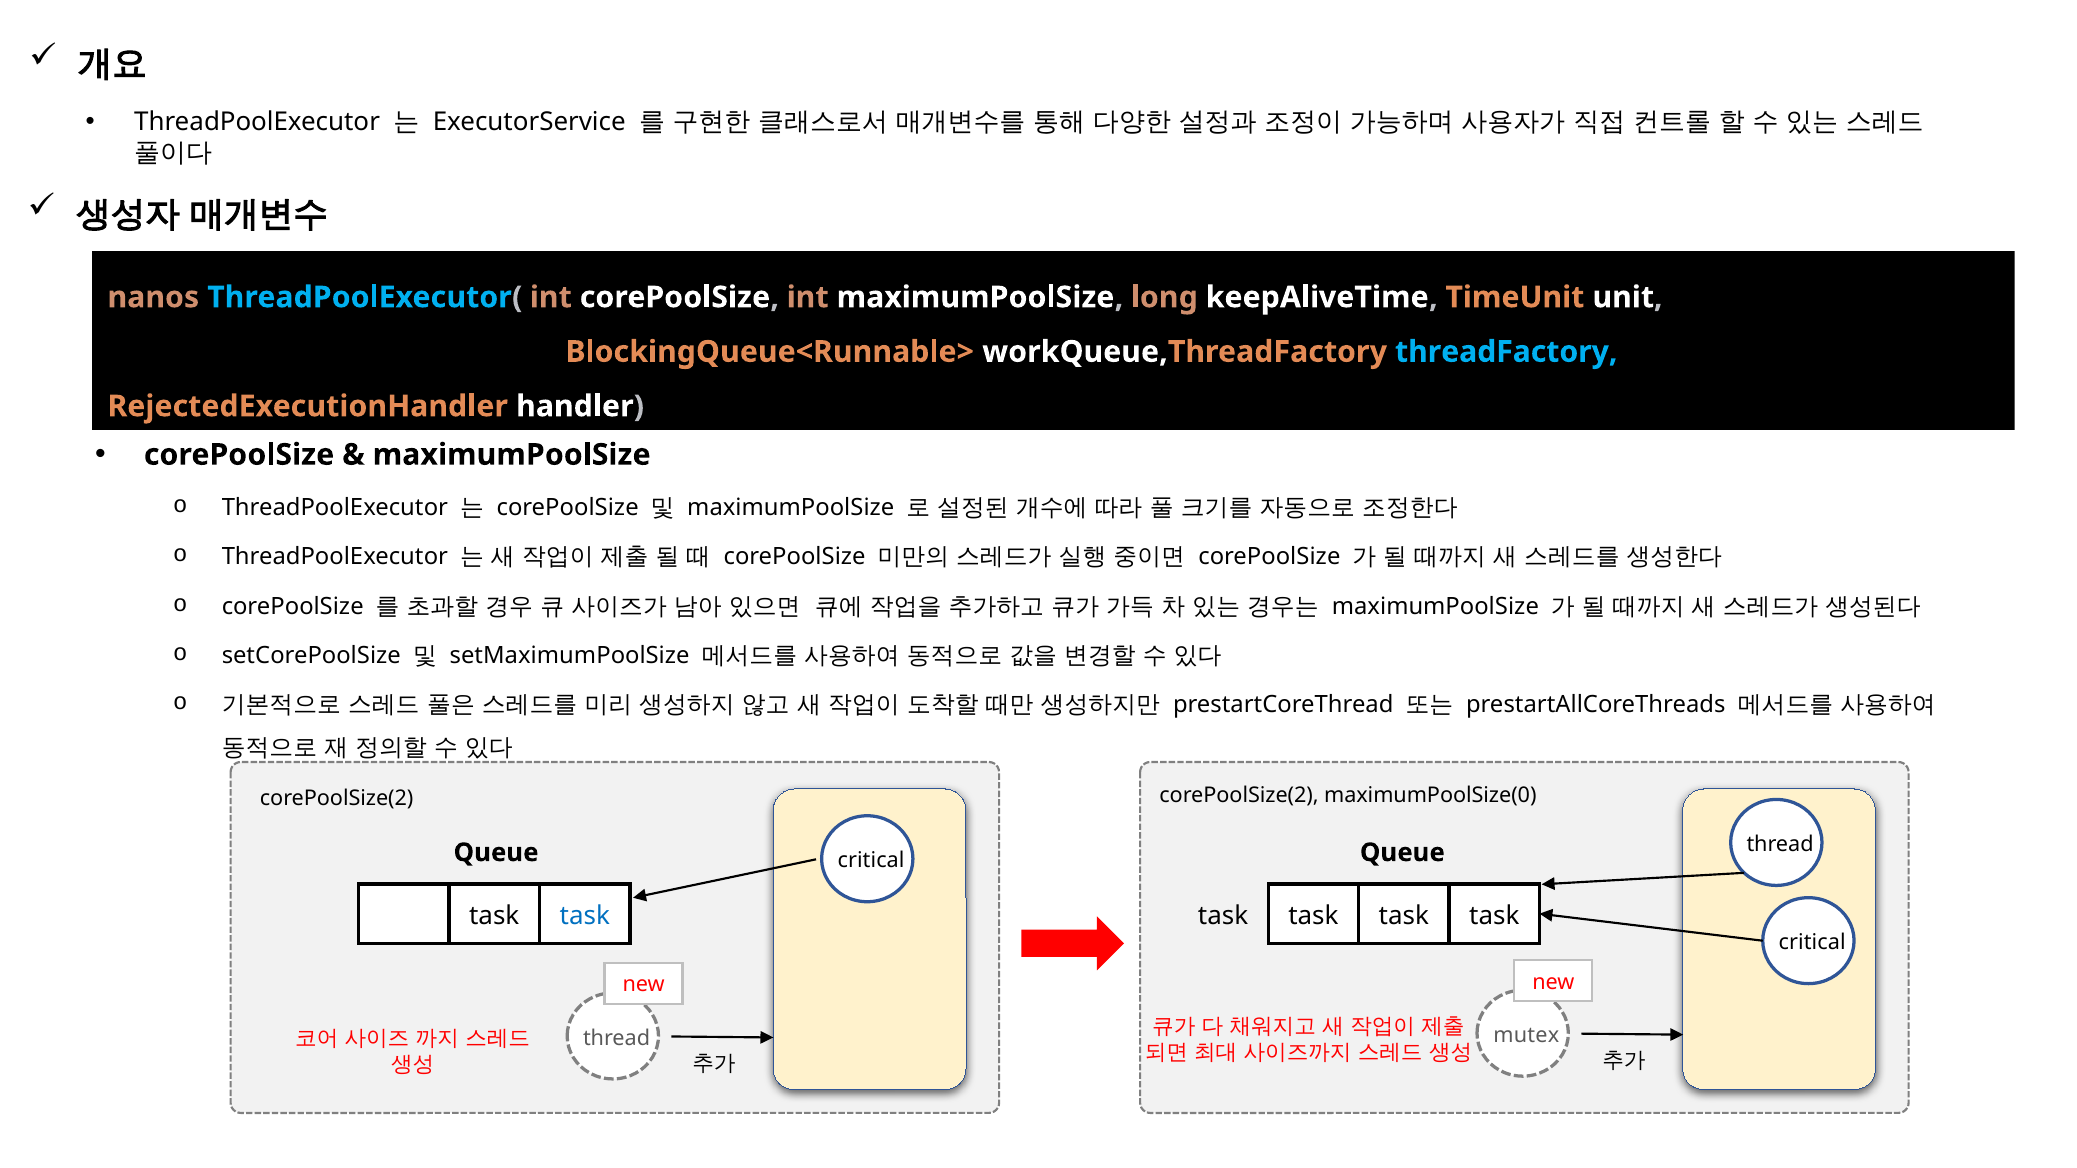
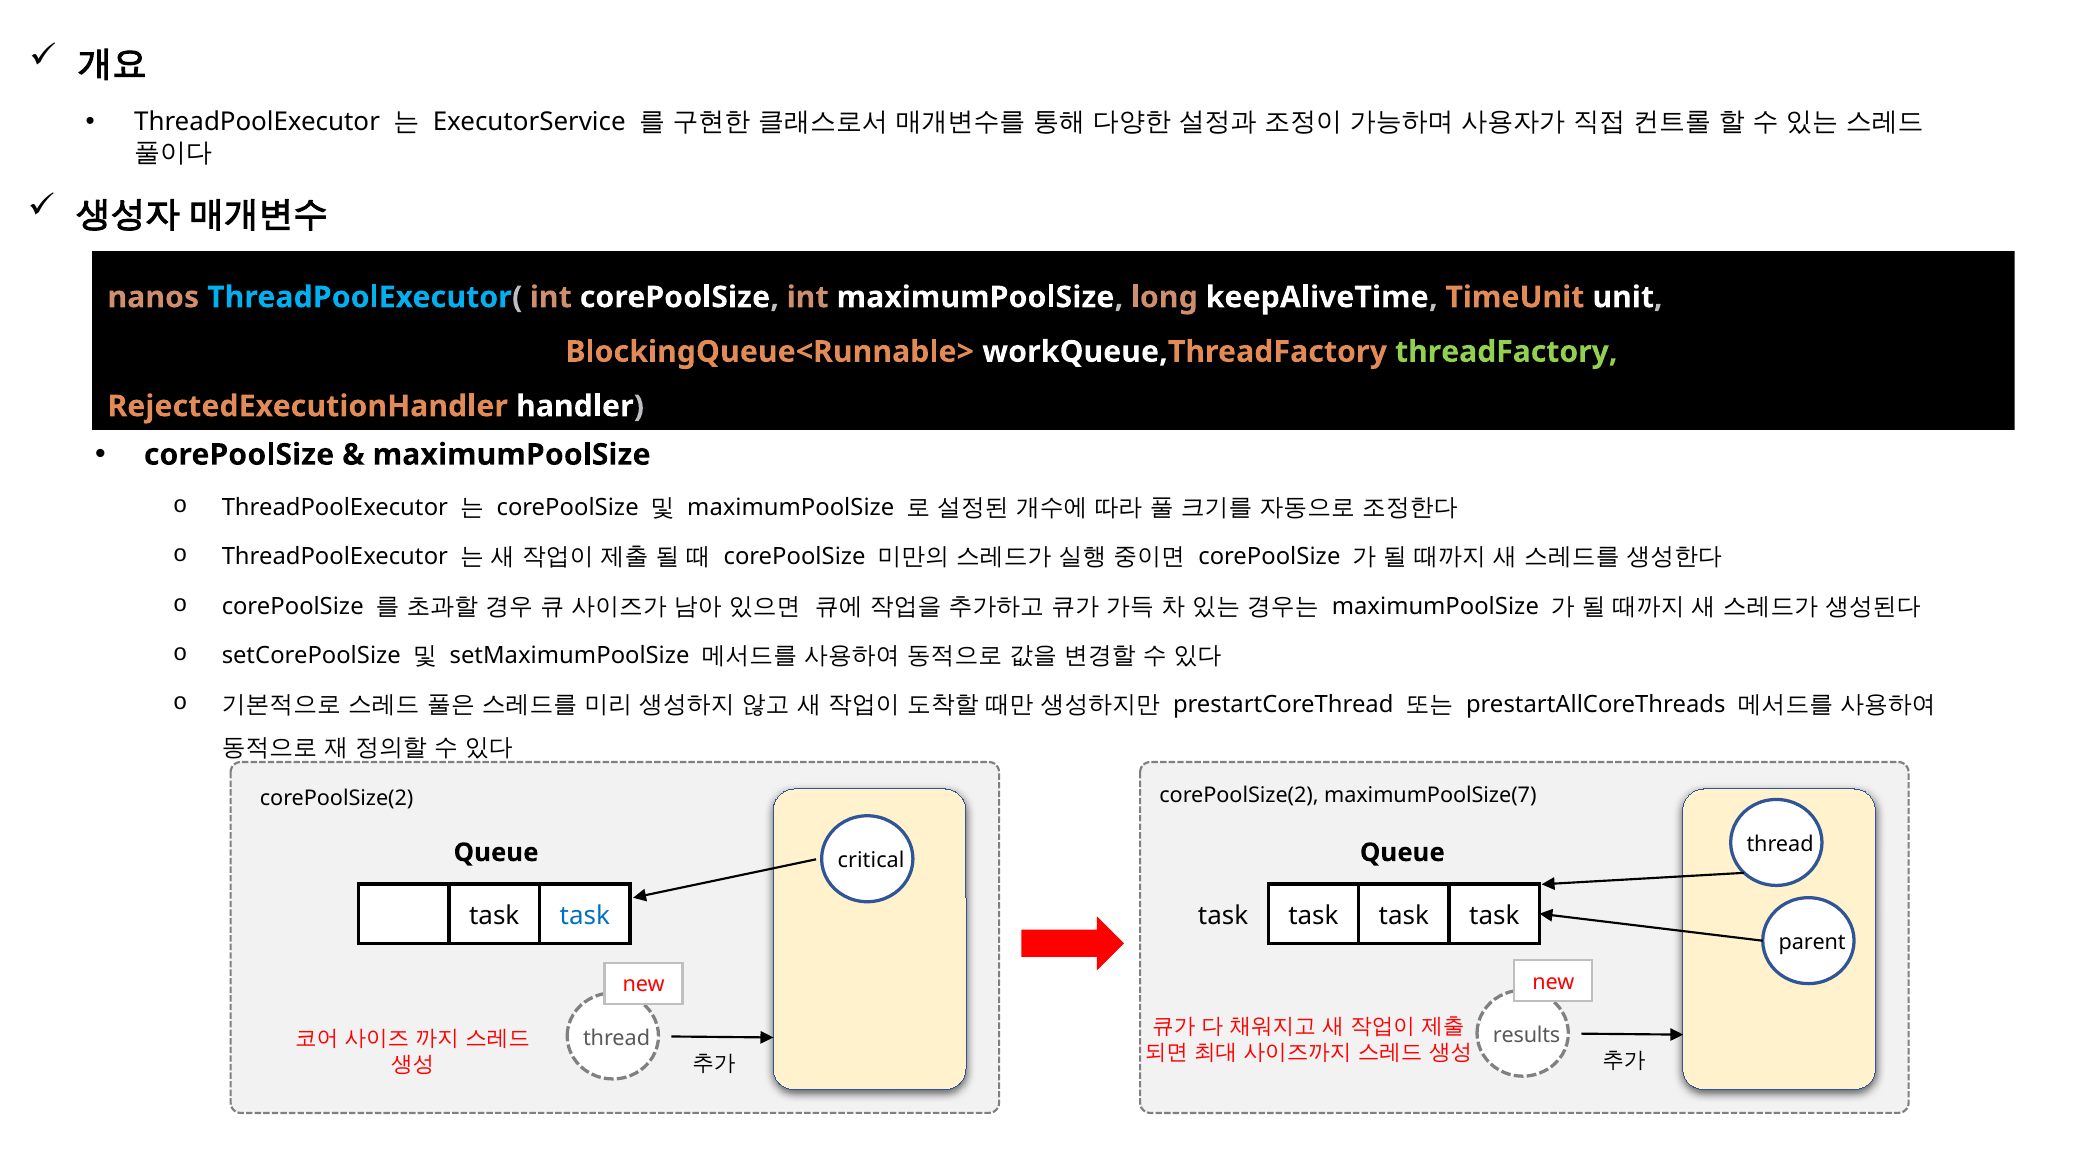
threadFactory colour: light blue -> light green (1506, 352)
maximumPoolSize(0: maximumPoolSize(0 -> maximumPoolSize(7 (1430, 796)
critical: critical -> parent (1812, 943)
mutex: mutex -> results (1527, 1035)
